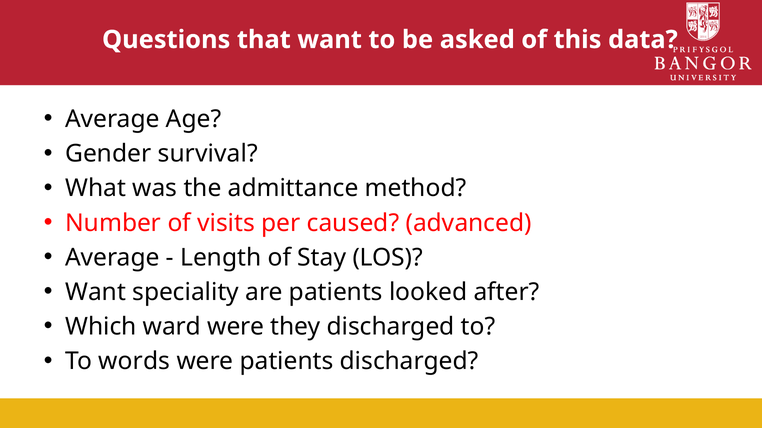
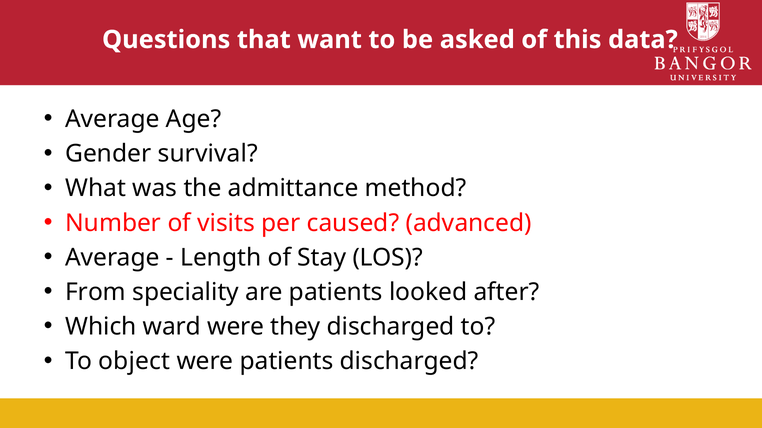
Want: Want -> From (96, 292)
words: words -> object (134, 362)
